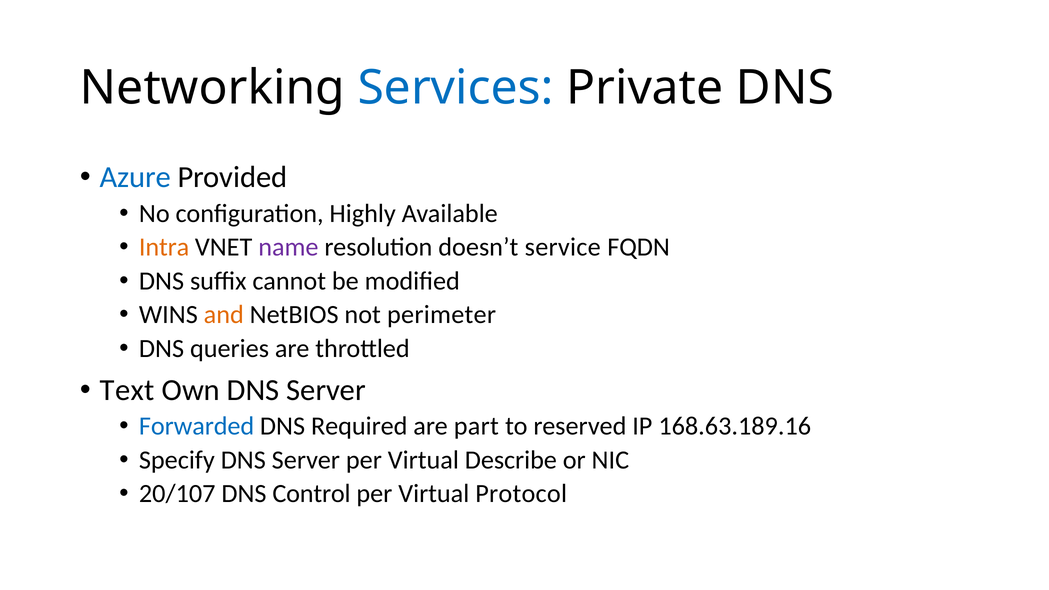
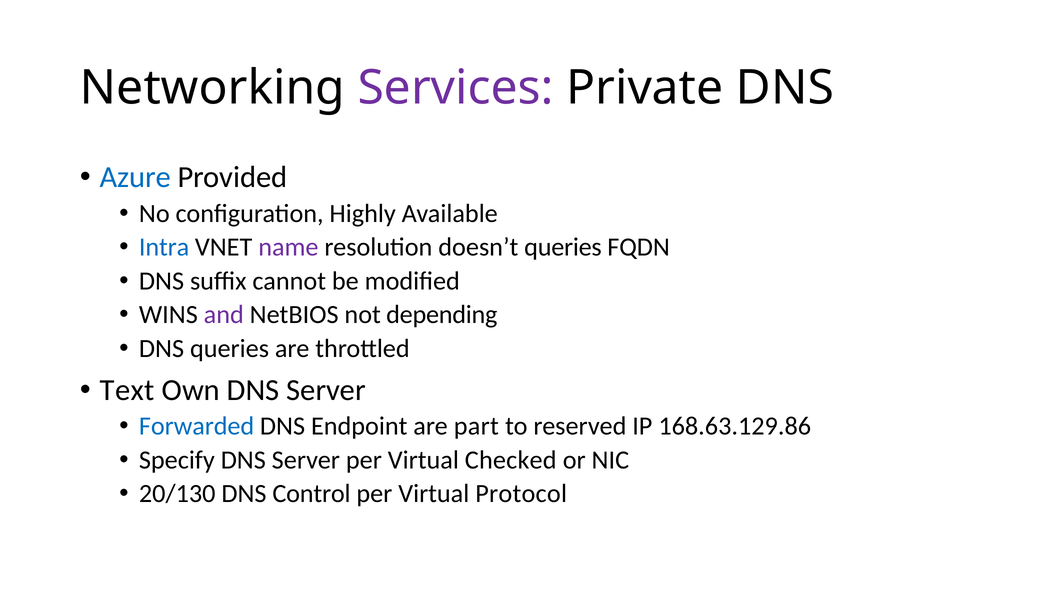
Services colour: blue -> purple (456, 88)
Intra colour: orange -> blue (164, 247)
doesn’t service: service -> queries (563, 247)
and colour: orange -> purple (224, 315)
perimeter: perimeter -> depending (442, 315)
Required: Required -> Endpoint (359, 426)
168.63.189.16: 168.63.189.16 -> 168.63.129.86 (735, 426)
Describe: Describe -> Checked (511, 460)
20/107: 20/107 -> 20/130 (177, 494)
